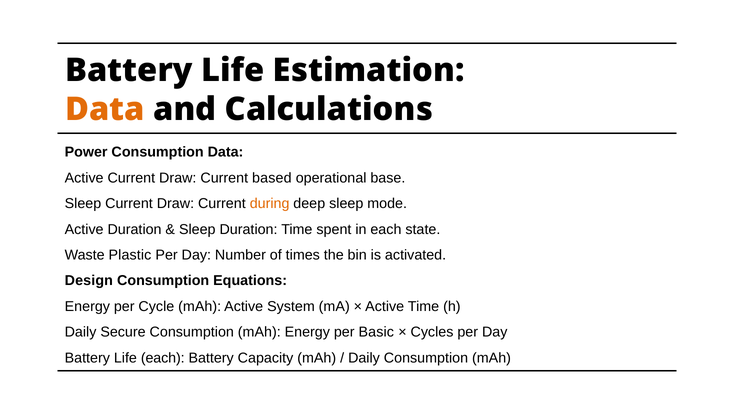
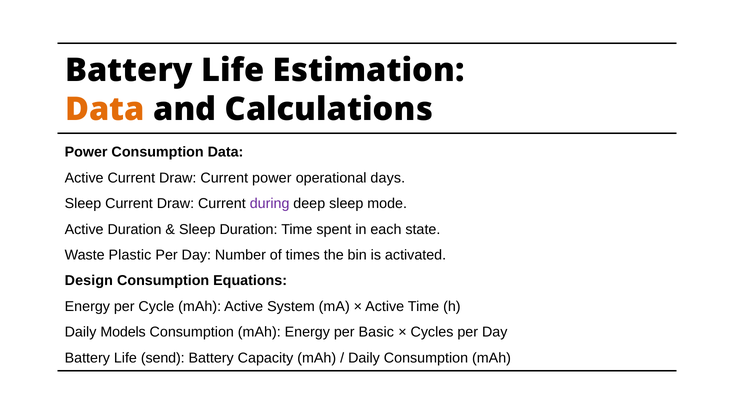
Current based: based -> power (272, 178)
base: base -> days (388, 178)
during colour: orange -> purple (270, 204)
Secure: Secure -> Models (123, 332)
Life each: each -> send (163, 358)
